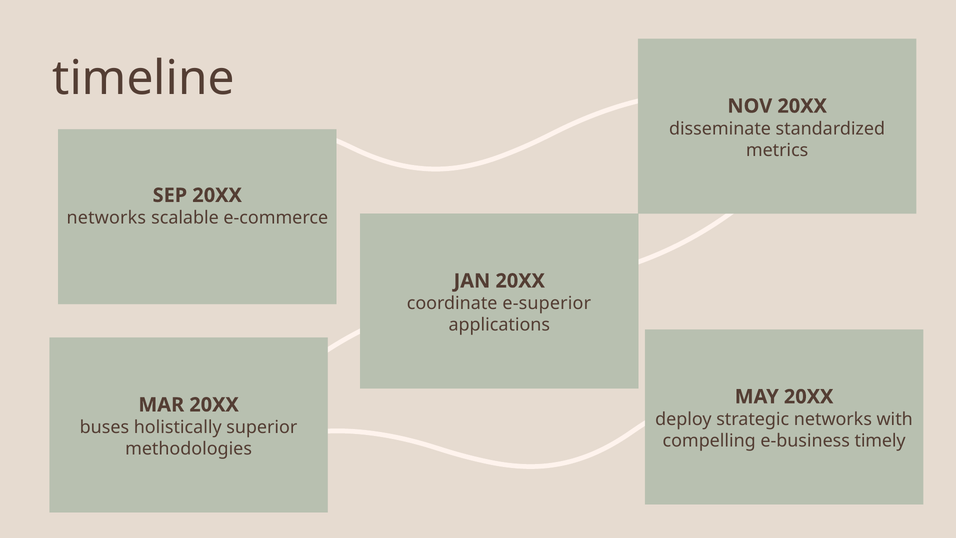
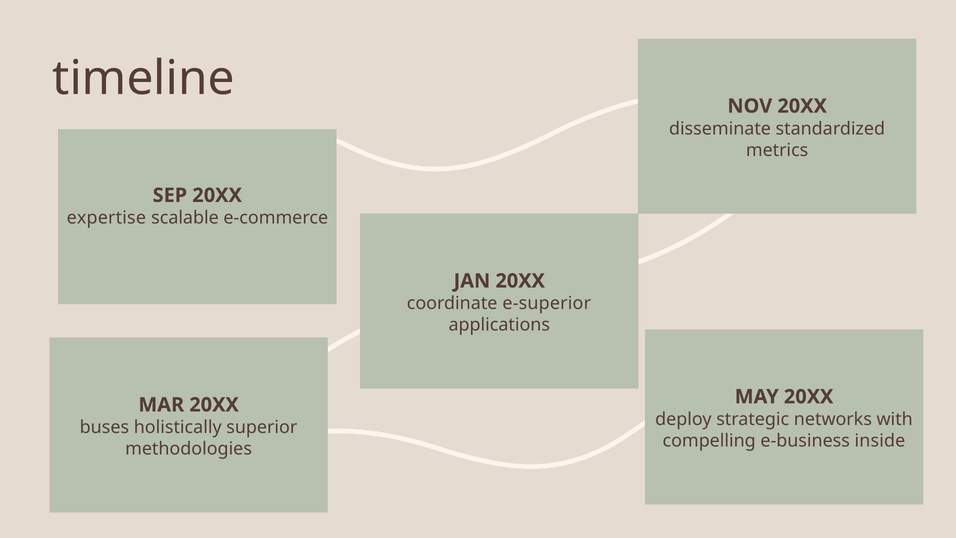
networks: networks -> expertise (106, 218)
timely: timely -> inside (880, 441)
